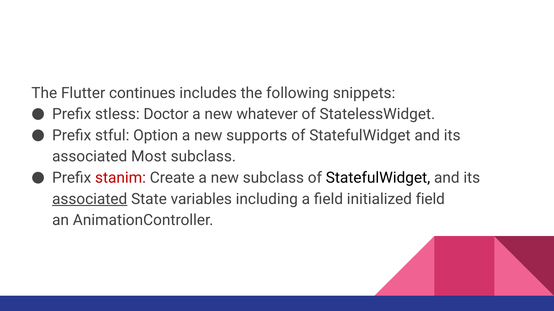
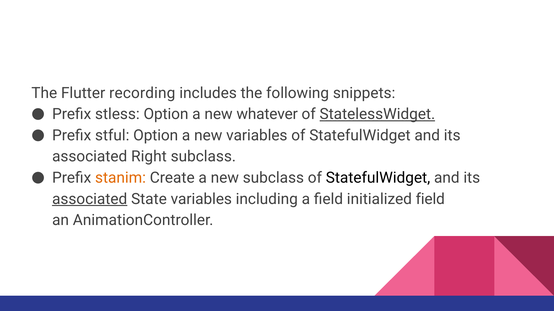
continues: continues -> recording (142, 93)
stless Doctor: Doctor -> Option (166, 114)
StatelessWidget underline: none -> present (377, 114)
new supports: supports -> variables (257, 136)
Most: Most -> Right (149, 157)
stanim colour: red -> orange (121, 178)
